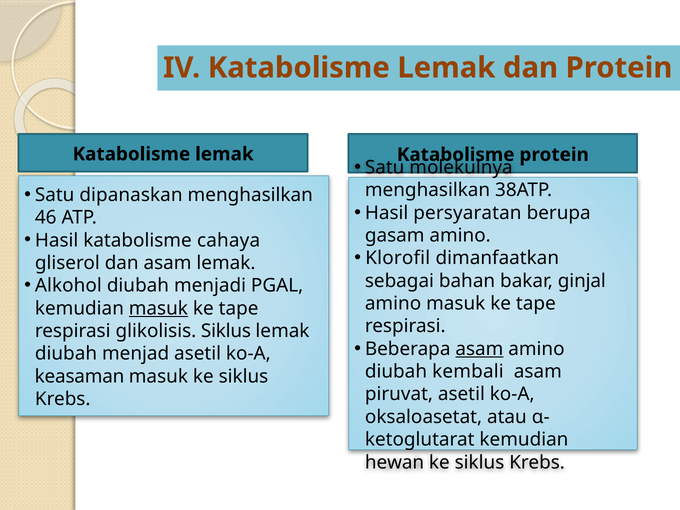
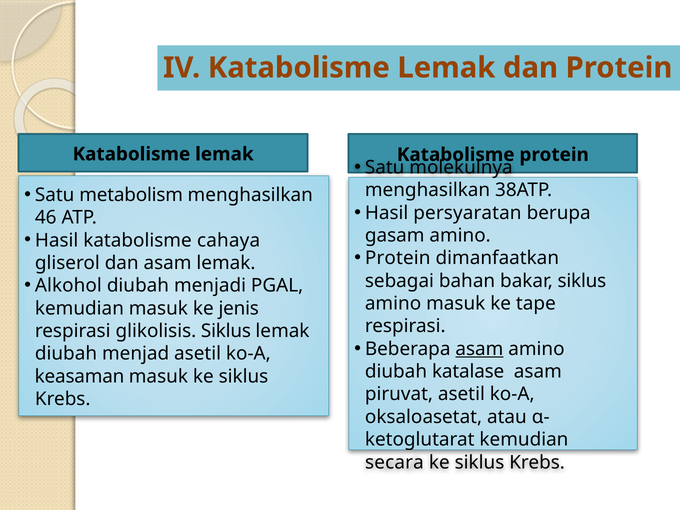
dipanaskan: dipanaskan -> metabolism (131, 195)
Klorofil: Klorofil -> Protein (398, 258)
bakar ginjal: ginjal -> siklus (582, 281)
masuk underline: present -> none (158, 308)
tape: tape -> jenis (239, 308)
kembali: kembali -> katalase (468, 372)
hewan: hewan -> secara (394, 462)
